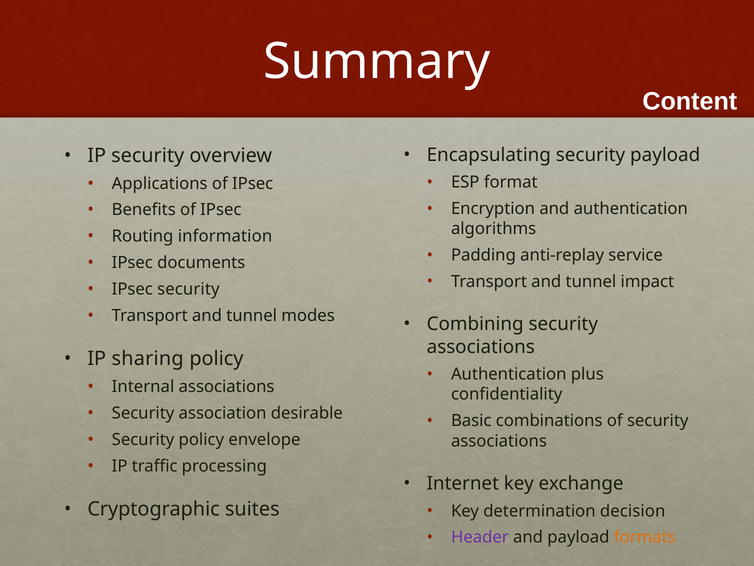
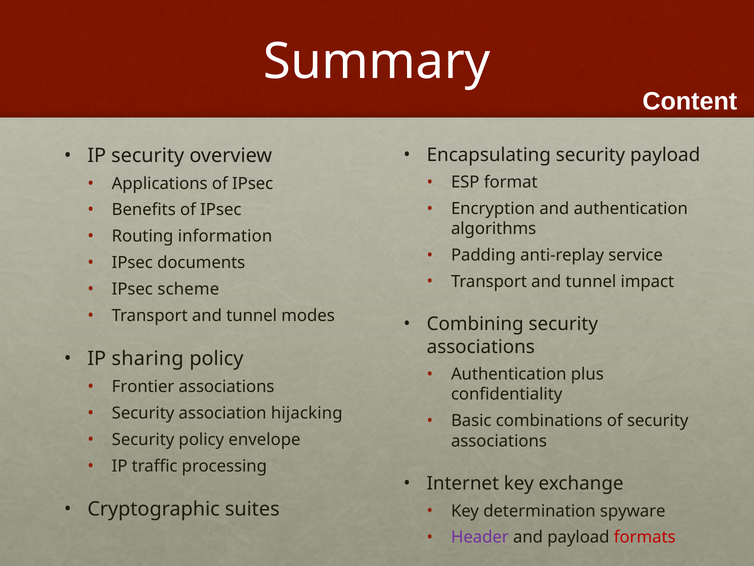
IPsec security: security -> scheme (188, 289)
Internal: Internal -> Frontier (143, 387)
desirable: desirable -> hijacking (307, 413)
decision: decision -> spyware (633, 511)
formats colour: orange -> red (645, 537)
